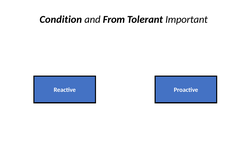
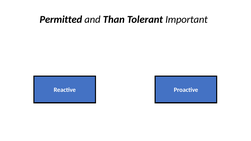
Condition: Condition -> Permitted (61, 19)
From: From -> Than (114, 19)
